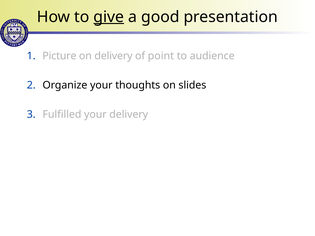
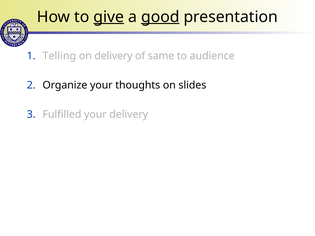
good underline: none -> present (160, 17)
Picture: Picture -> Telling (59, 56)
point: point -> same (161, 56)
